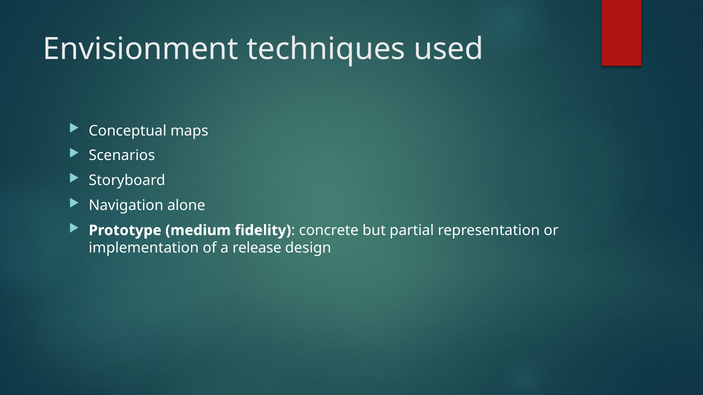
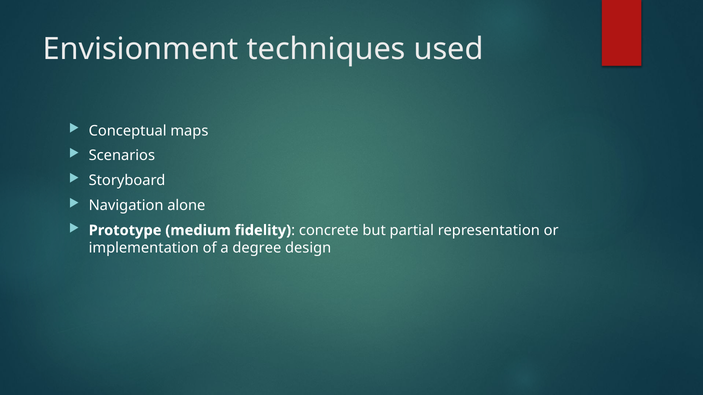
release: release -> degree (257, 248)
